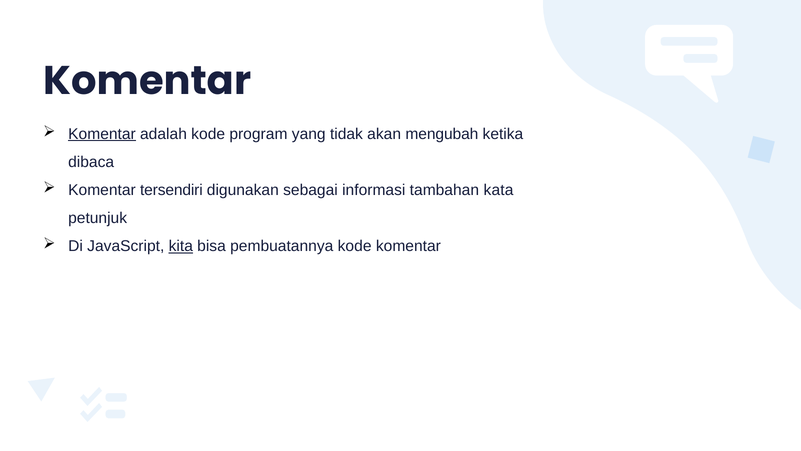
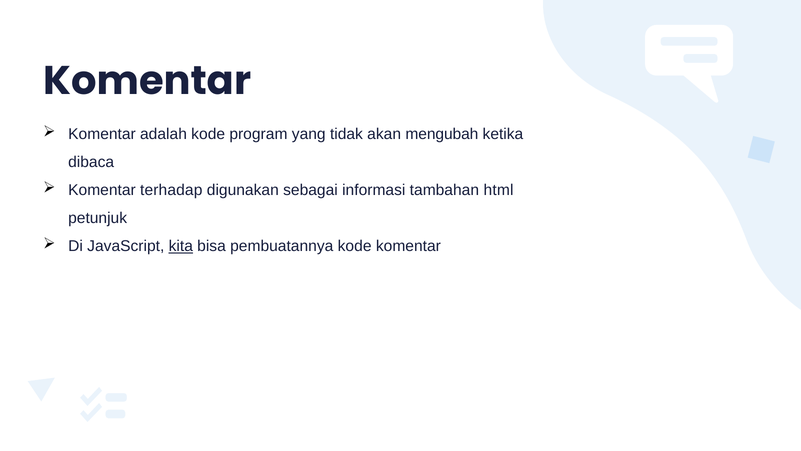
Komentar underline: present -> none (102, 134)
tersendiri: tersendiri -> terhadap (171, 190)
kata: kata -> html (499, 190)
